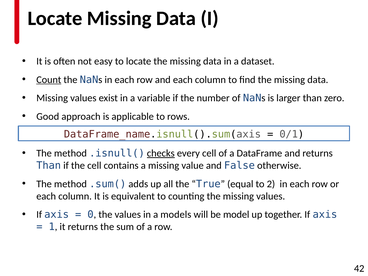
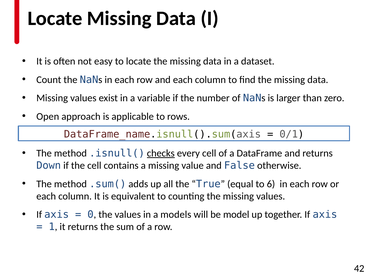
Count underline: present -> none (49, 80)
Good: Good -> Open (48, 116)
Than: Than -> Down (49, 165)
2: 2 -> 6 (271, 184)
